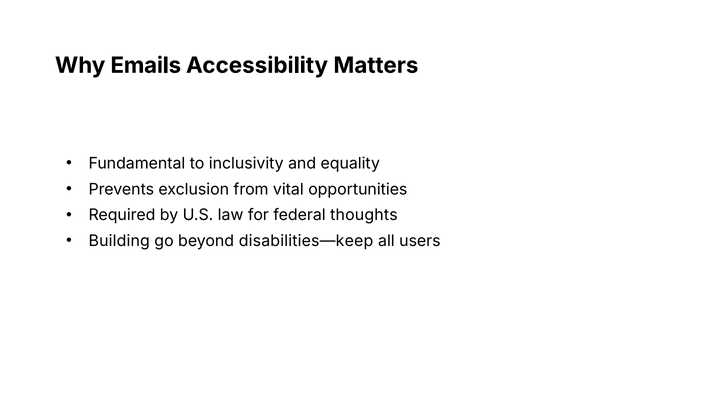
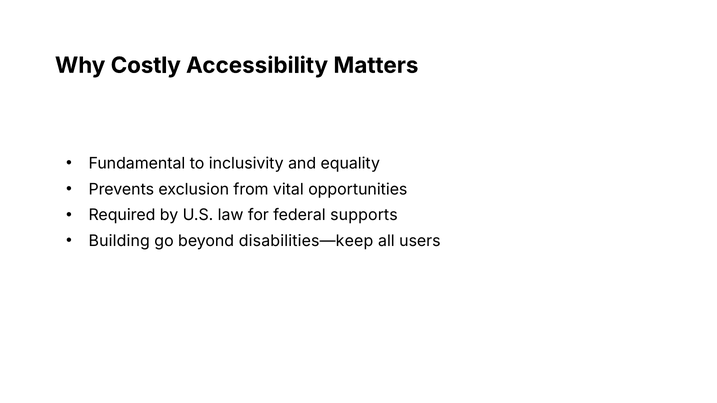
Emails: Emails -> Costly (146, 65)
thoughts: thoughts -> supports (364, 215)
